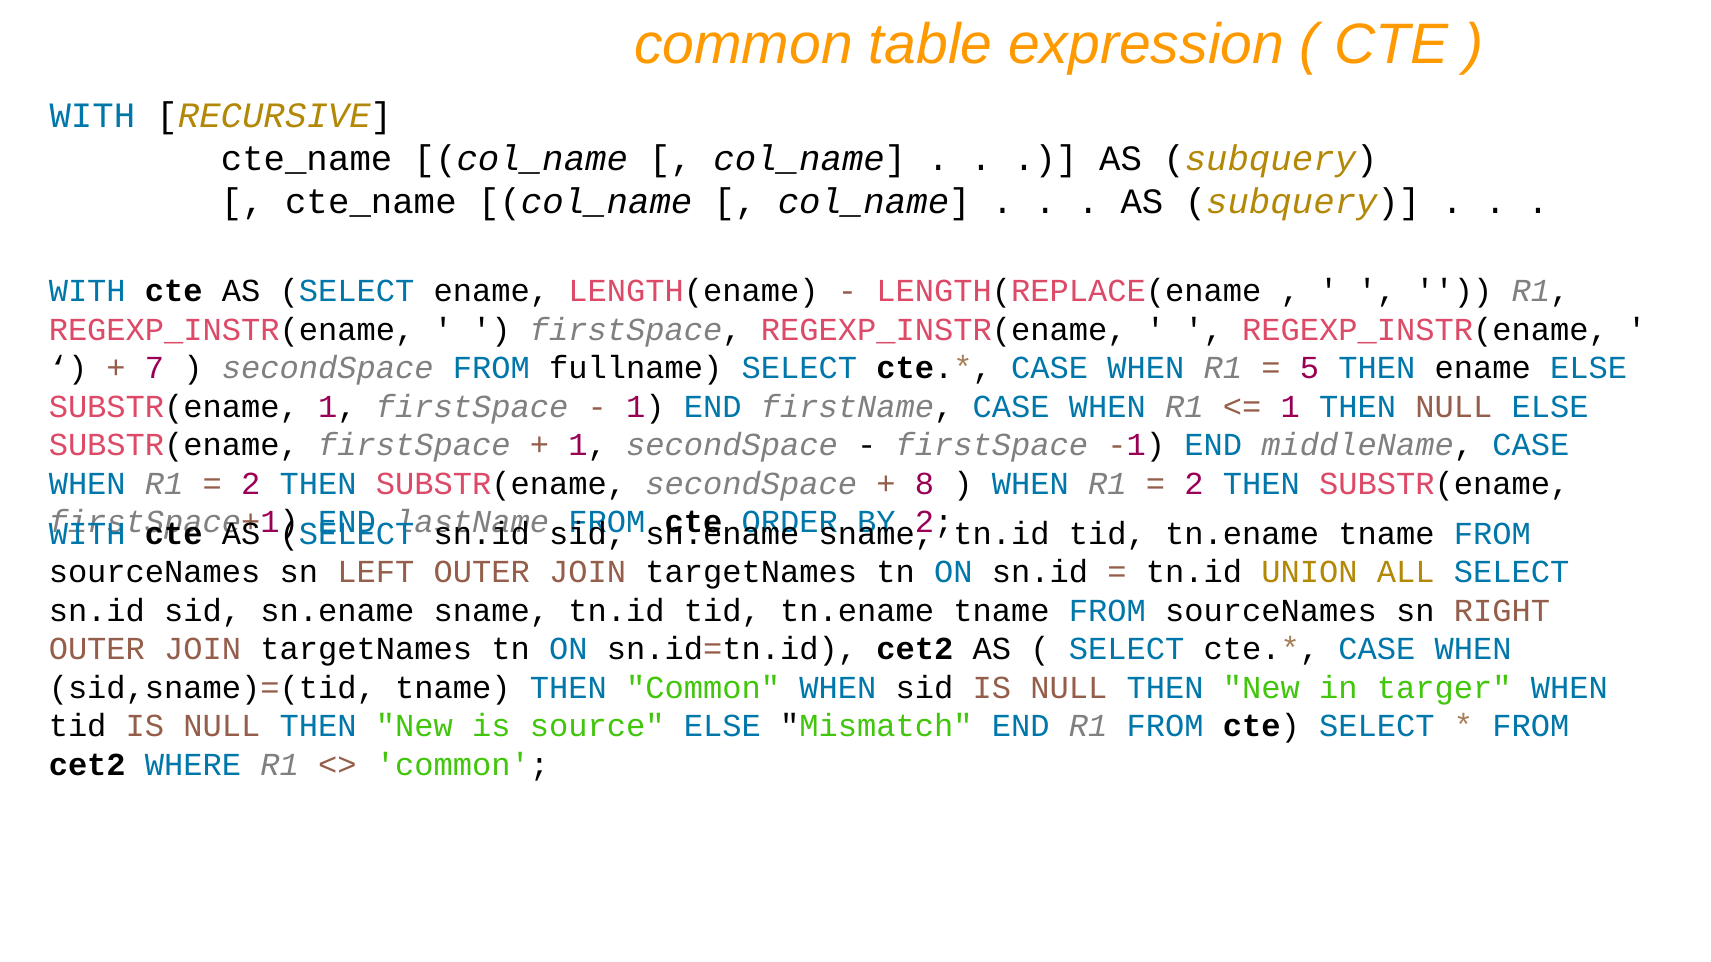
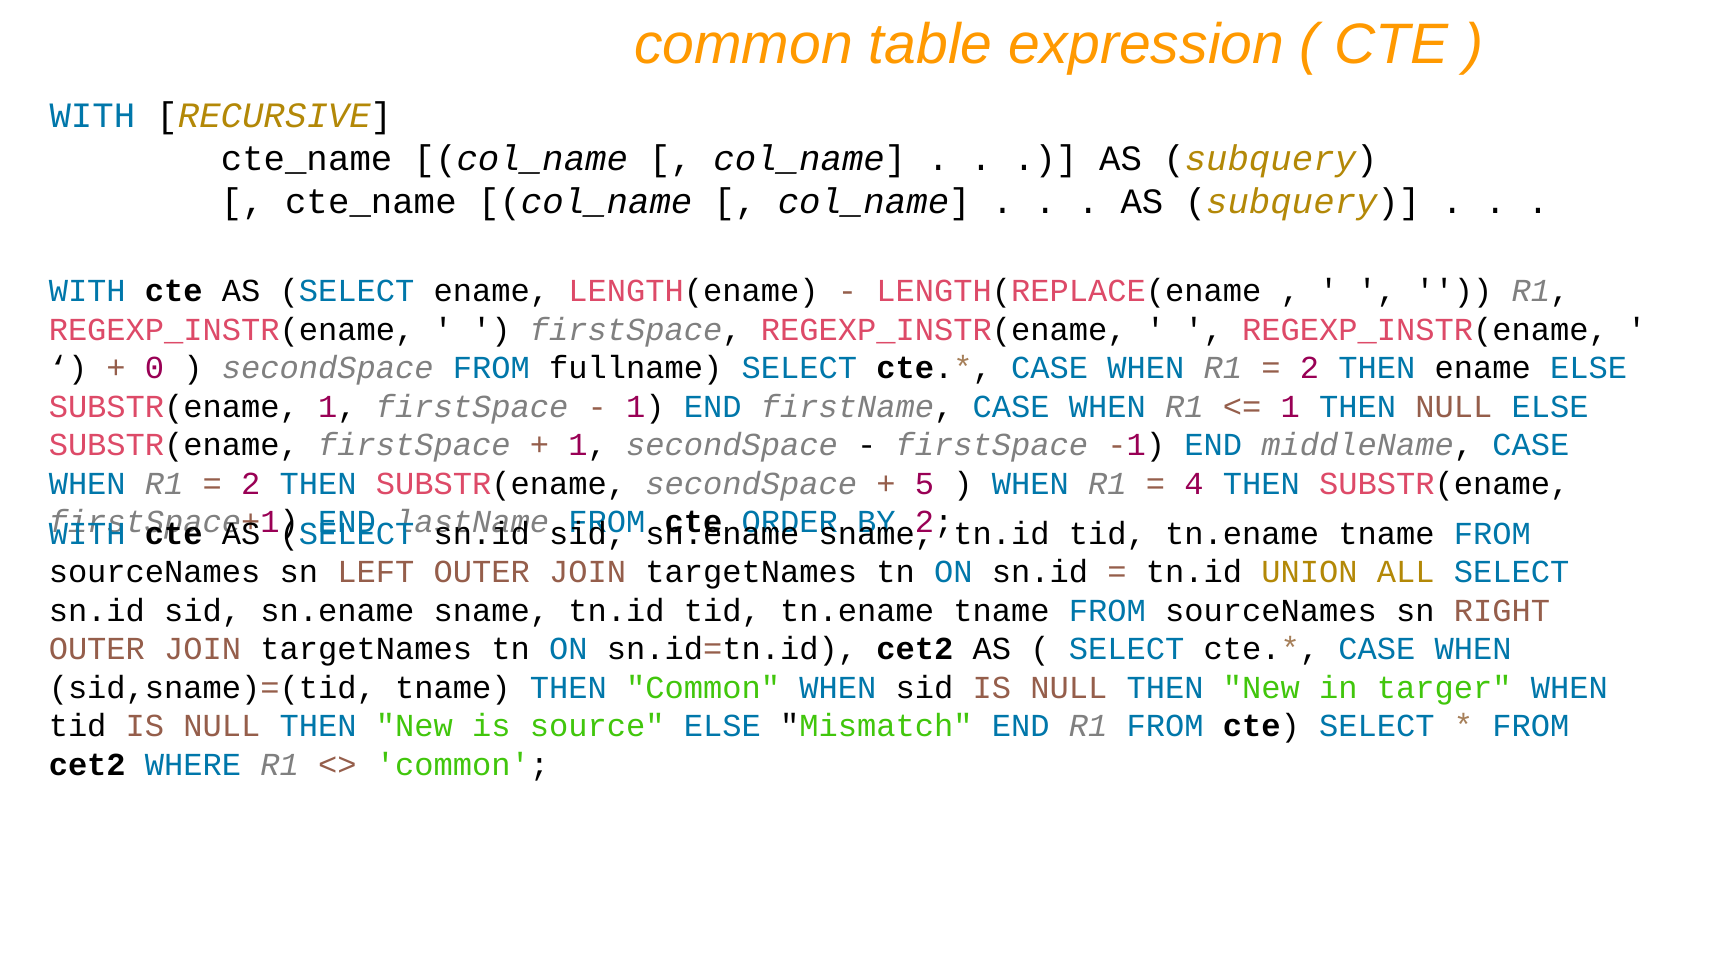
7: 7 -> 0 (155, 369)
5: 5 -> 2 (1310, 369)
8: 8 -> 5 (925, 484)
2: 2 -> 4 (1194, 484)
